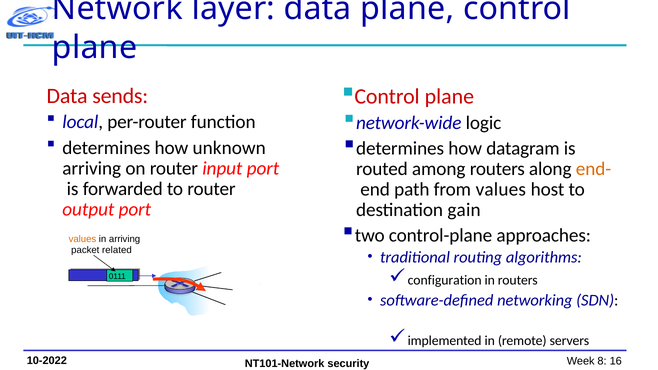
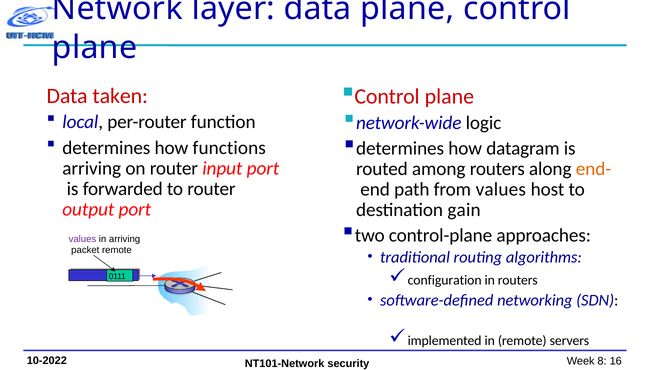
sends: sends -> taken (120, 96)
unknown: unknown -> functions (229, 148)
values colour: orange -> purple (82, 239)
packet related: related -> remote (117, 250)
